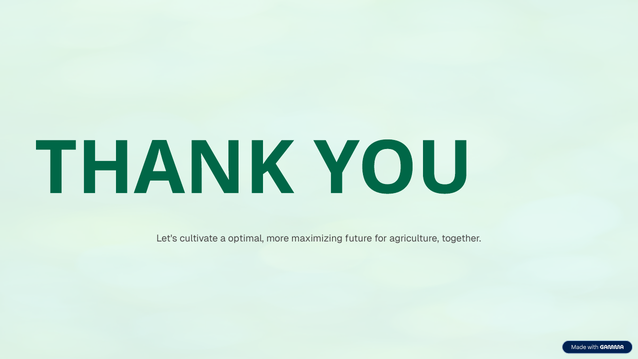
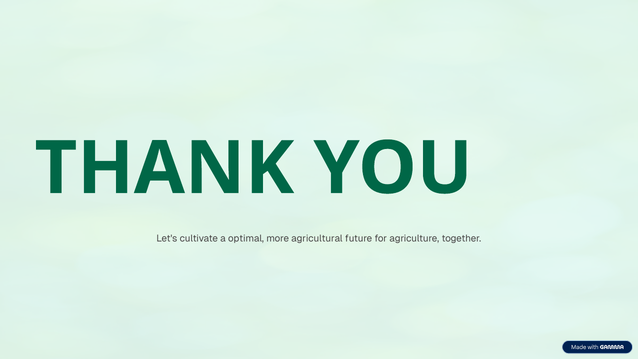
maximizing: maximizing -> agricultural (317, 238)
